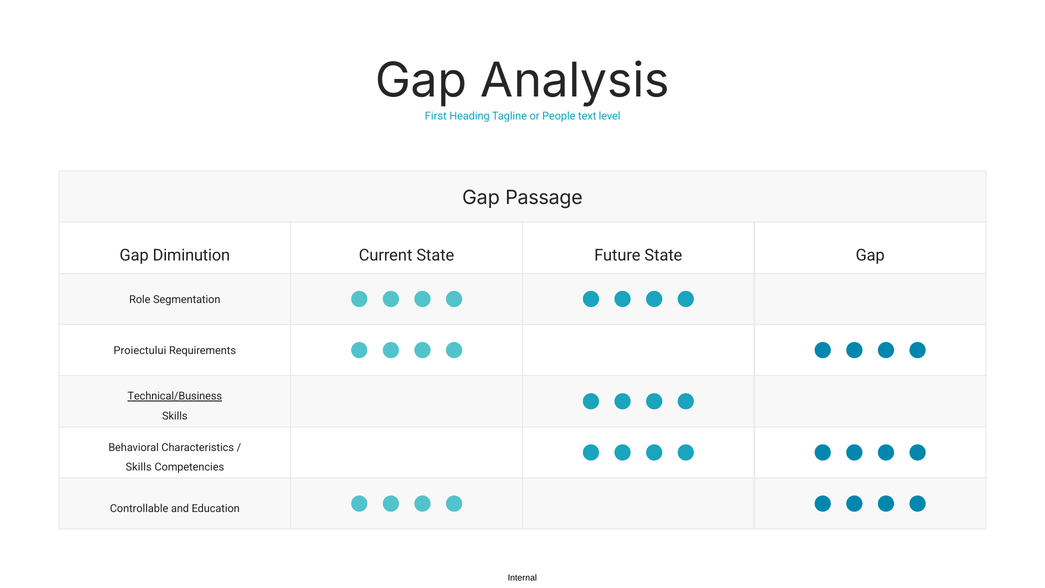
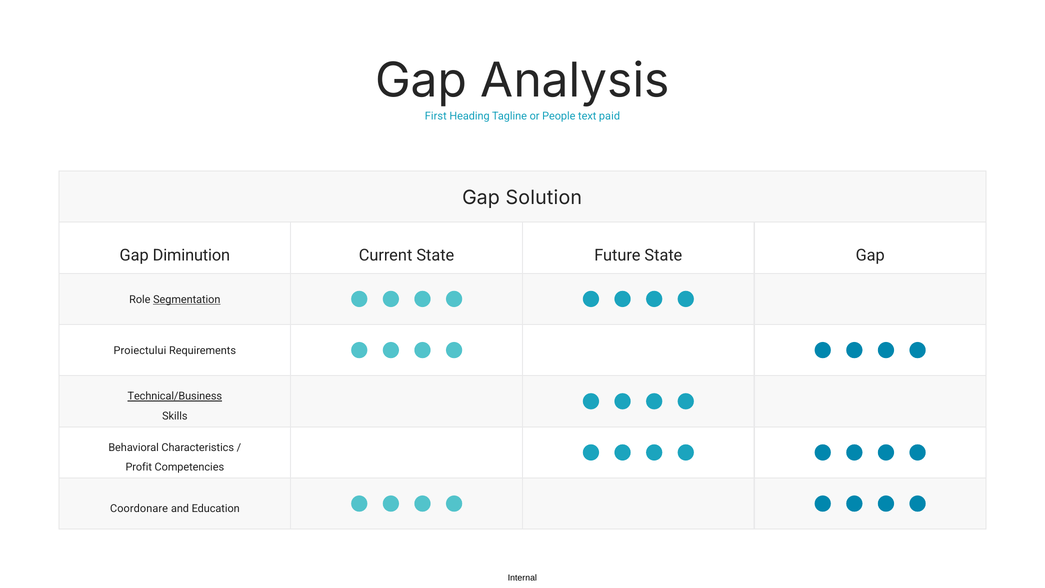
level: level -> paid (609, 116)
Passage: Passage -> Solution (544, 198)
Segmentation underline: none -> present (187, 299)
Skills: Skills -> Profit (139, 467)
Controllable: Controllable -> Coordonare (139, 508)
